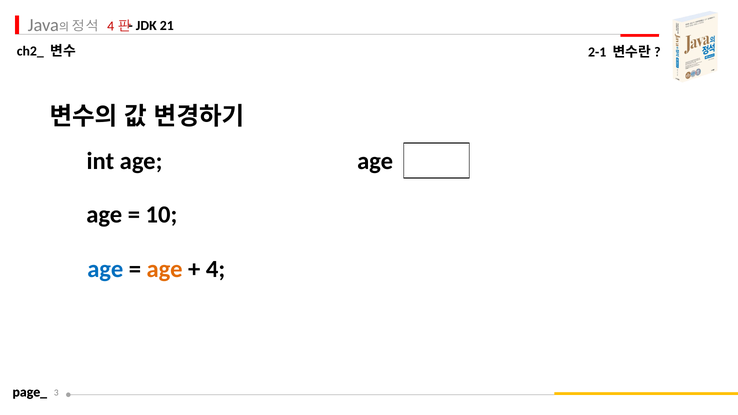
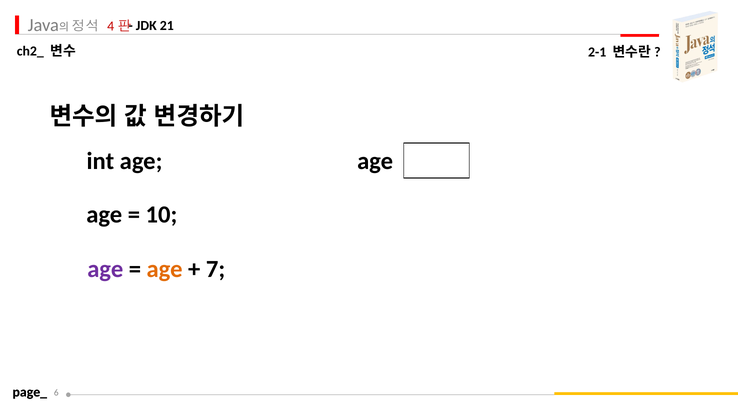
age colour: blue -> purple (105, 269)
4: 4 -> 7 (216, 269)
3: 3 -> 6 (56, 393)
